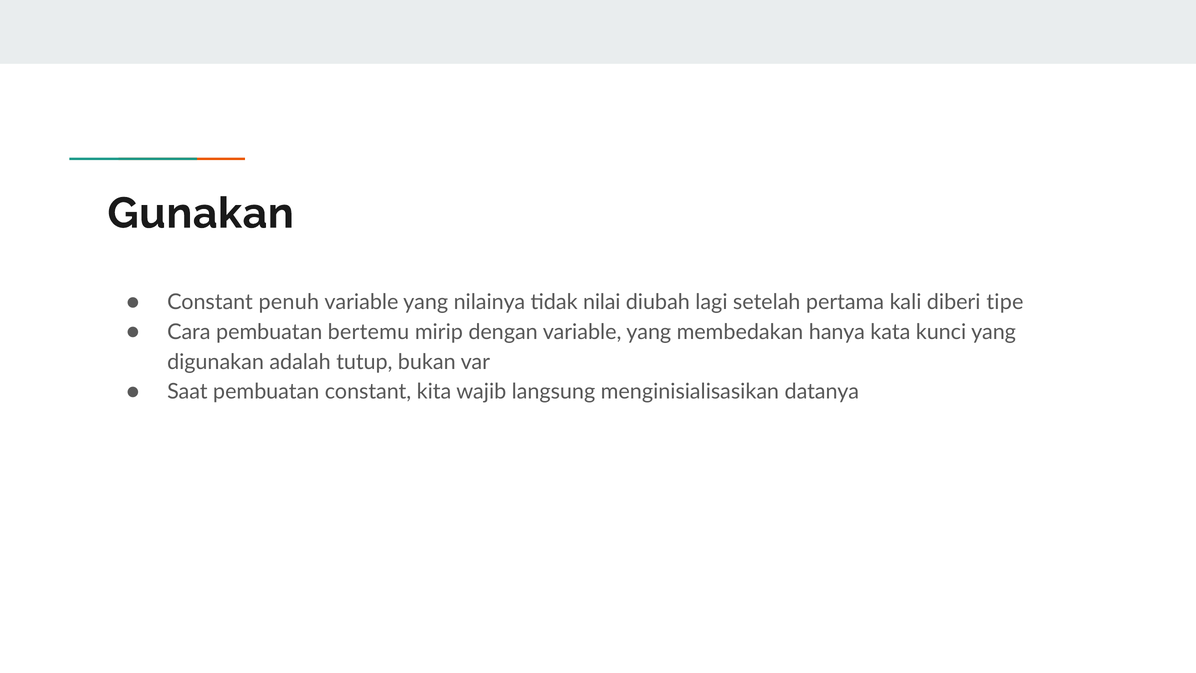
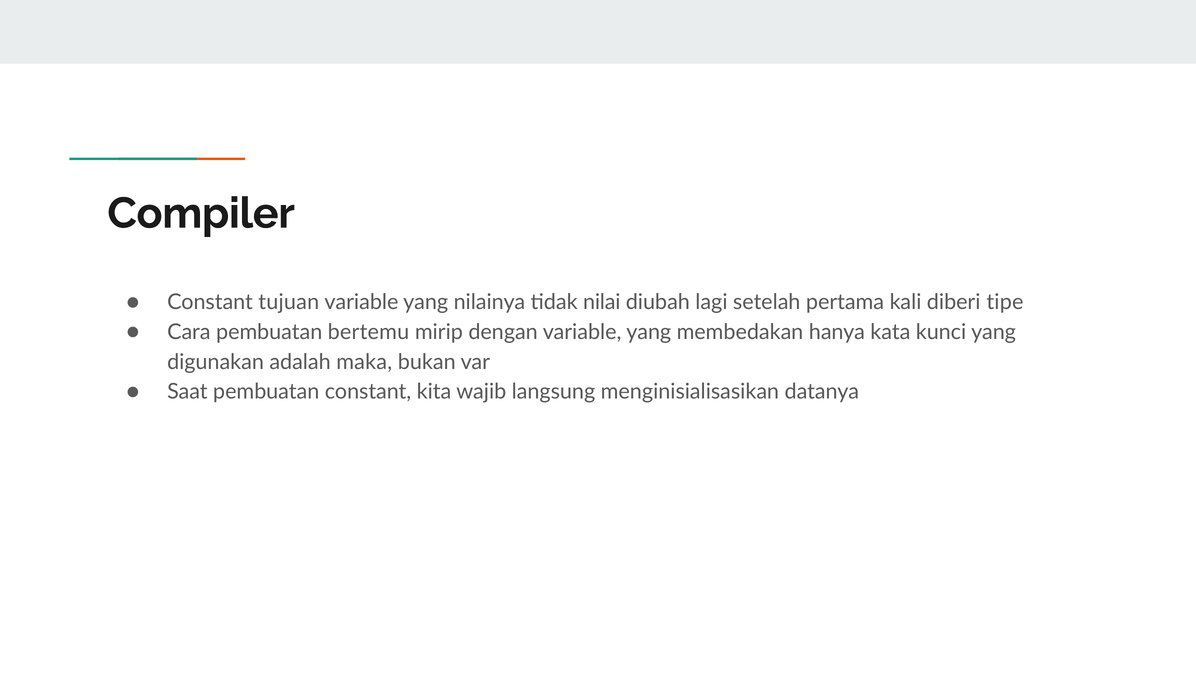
Gunakan: Gunakan -> Compiler (201, 213)
penuh: penuh -> tujuan (289, 302)
tutup: tutup -> maka (364, 362)
